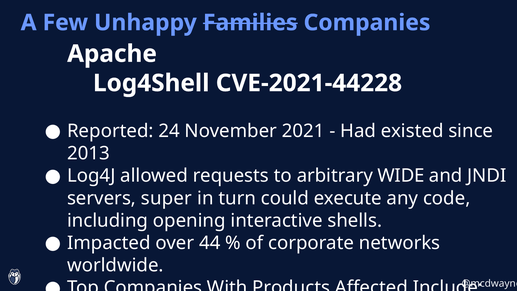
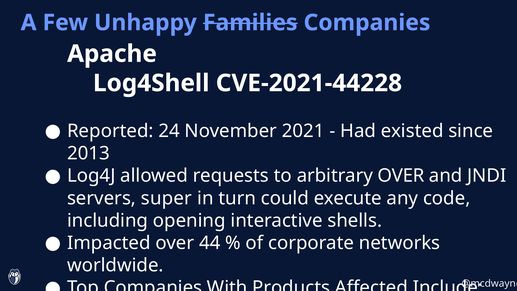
arbitrary WIDE: WIDE -> OVER (401, 176)
